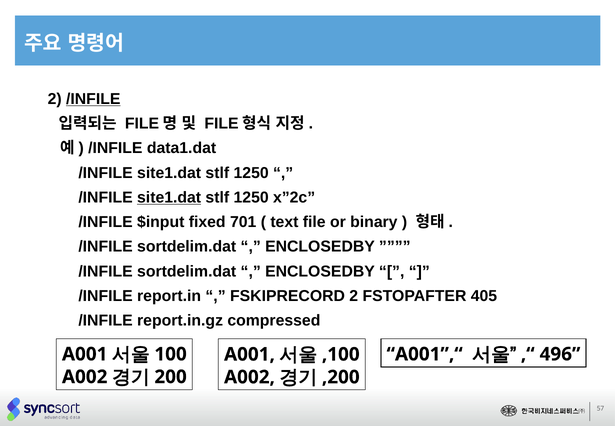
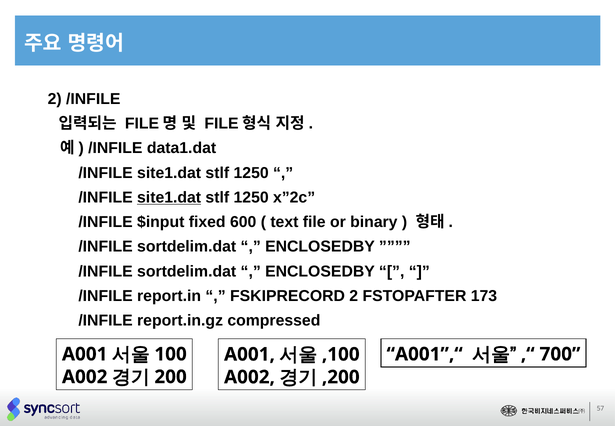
/INFILE underline: present -> none (93, 99)
701: 701 -> 600 (243, 222)
405: 405 -> 173 (484, 296)
496: 496 -> 700 (560, 354)
